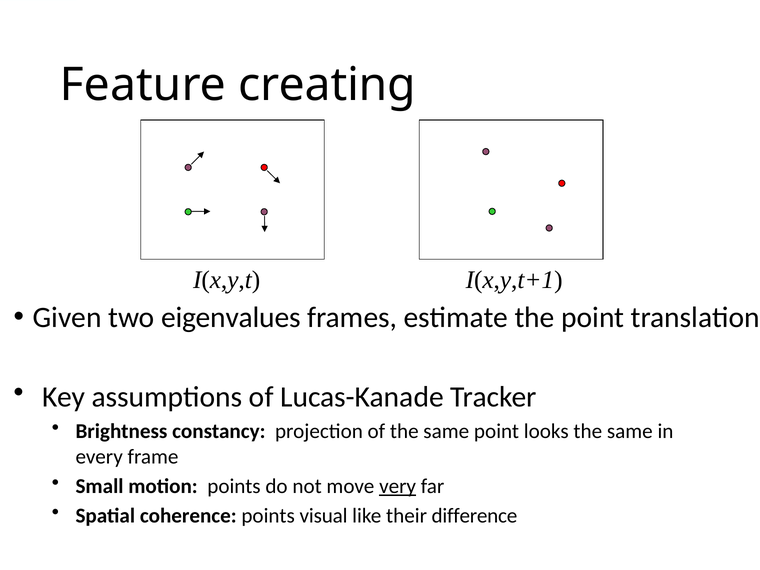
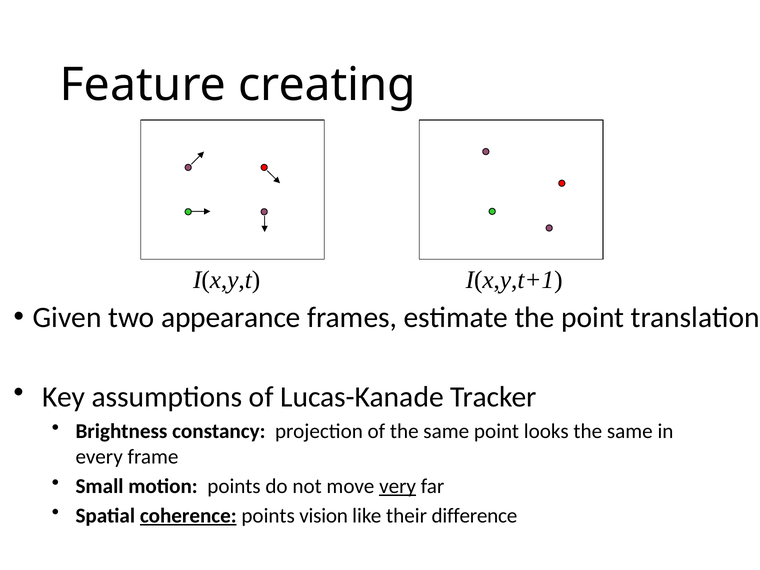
eigenvalues: eigenvalues -> appearance (231, 317)
coherence underline: none -> present (188, 516)
visual: visual -> vision (324, 516)
